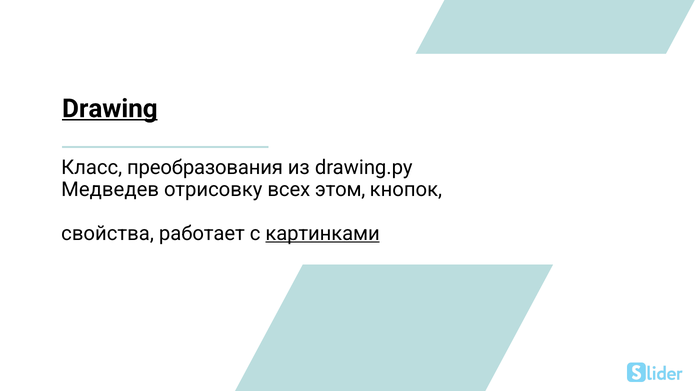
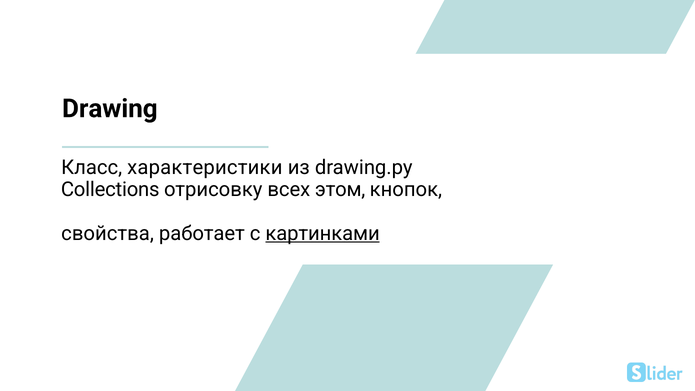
Drawing underline: present -> none (110, 109)
преобразования: преобразования -> характеристики (205, 168)
Медведев: Медведев -> Collections (110, 190)
